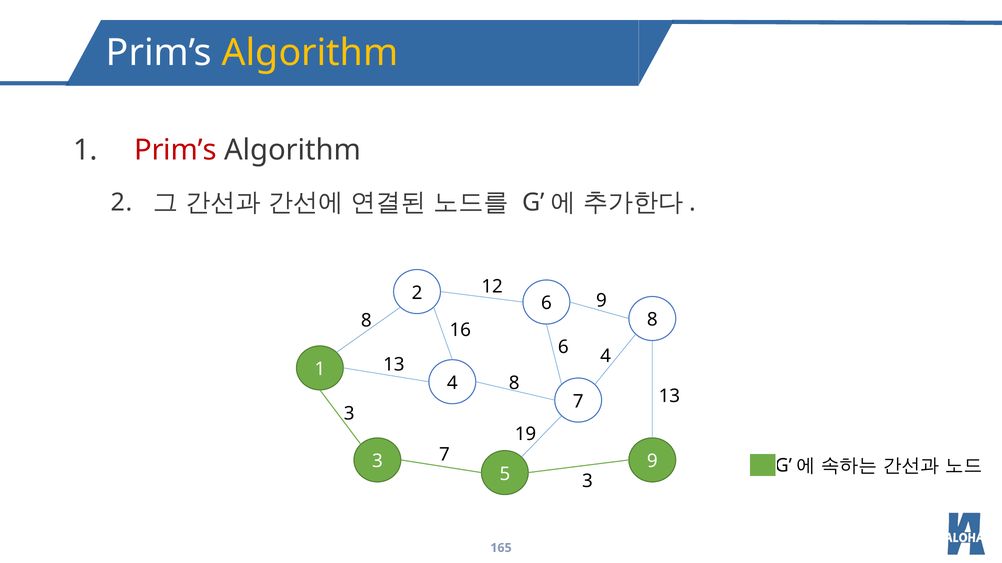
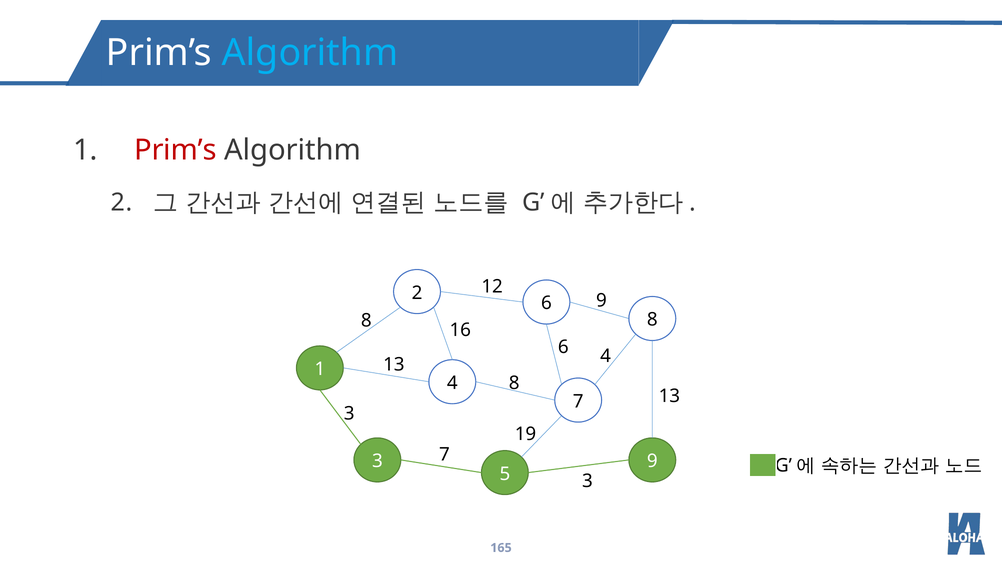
Algorithm colour: yellow -> light blue (310, 53)
